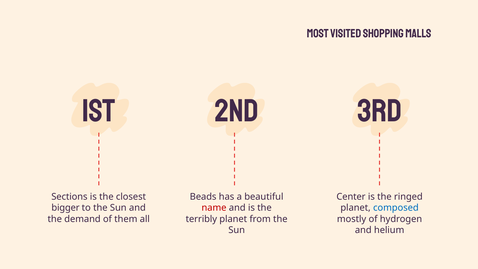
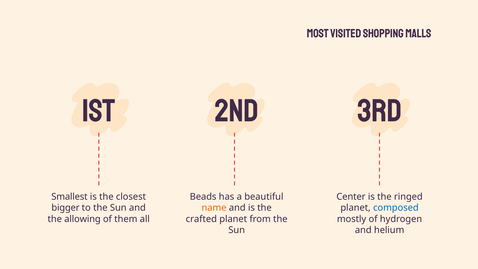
Sections: Sections -> Smallest (69, 197)
name colour: red -> orange (214, 208)
demand: demand -> allowing (83, 219)
terribly: terribly -> crafted (201, 219)
